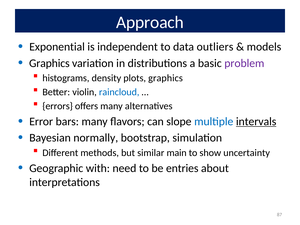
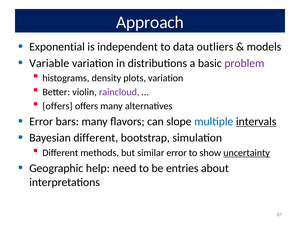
Graphics: Graphics -> Variable (49, 63)
plots graphics: graphics -> variation (166, 78)
raincloud colour: blue -> purple (119, 92)
errors: errors -> offers (58, 106)
Bayesian normally: normally -> different (96, 138)
similar main: main -> error (177, 153)
uncertainty underline: none -> present (247, 153)
with: with -> help (98, 168)
